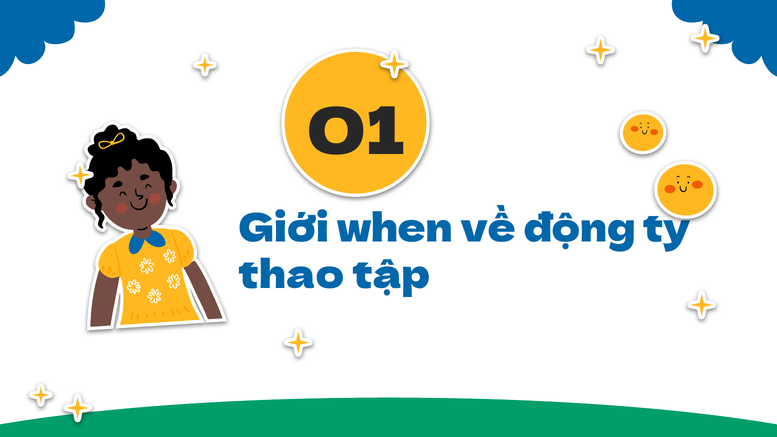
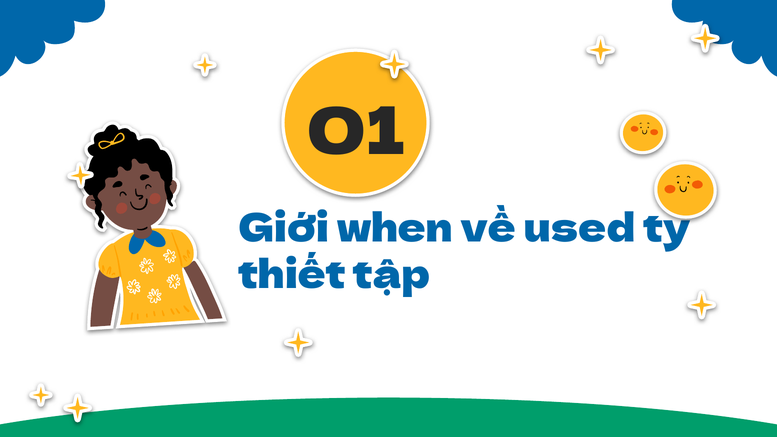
động: động -> used (579, 229)
thao: thao -> thiết (292, 276)
